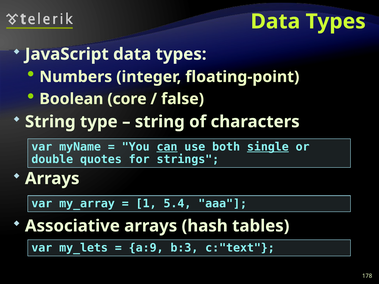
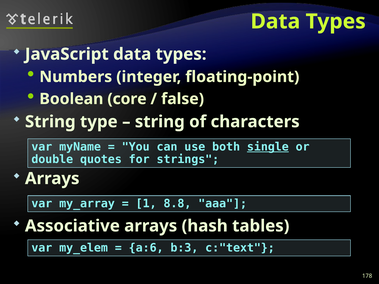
can underline: present -> none (167, 147)
5.4: 5.4 -> 8.8 (177, 204)
my_lets: my_lets -> my_elem (84, 248)
a:9: a:9 -> a:6 (146, 248)
